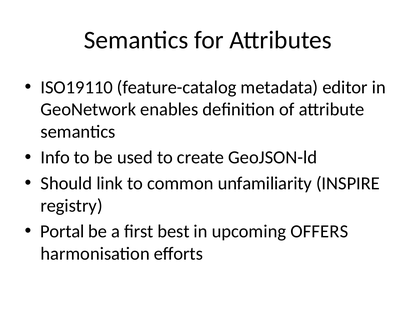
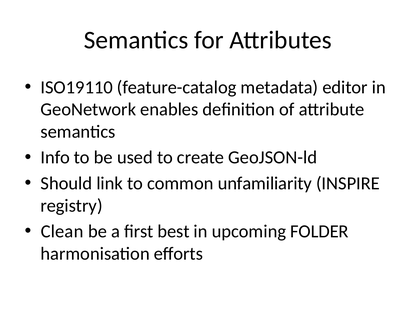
Portal: Portal -> Clean (62, 232)
OFFERS: OFFERS -> FOLDER (319, 232)
